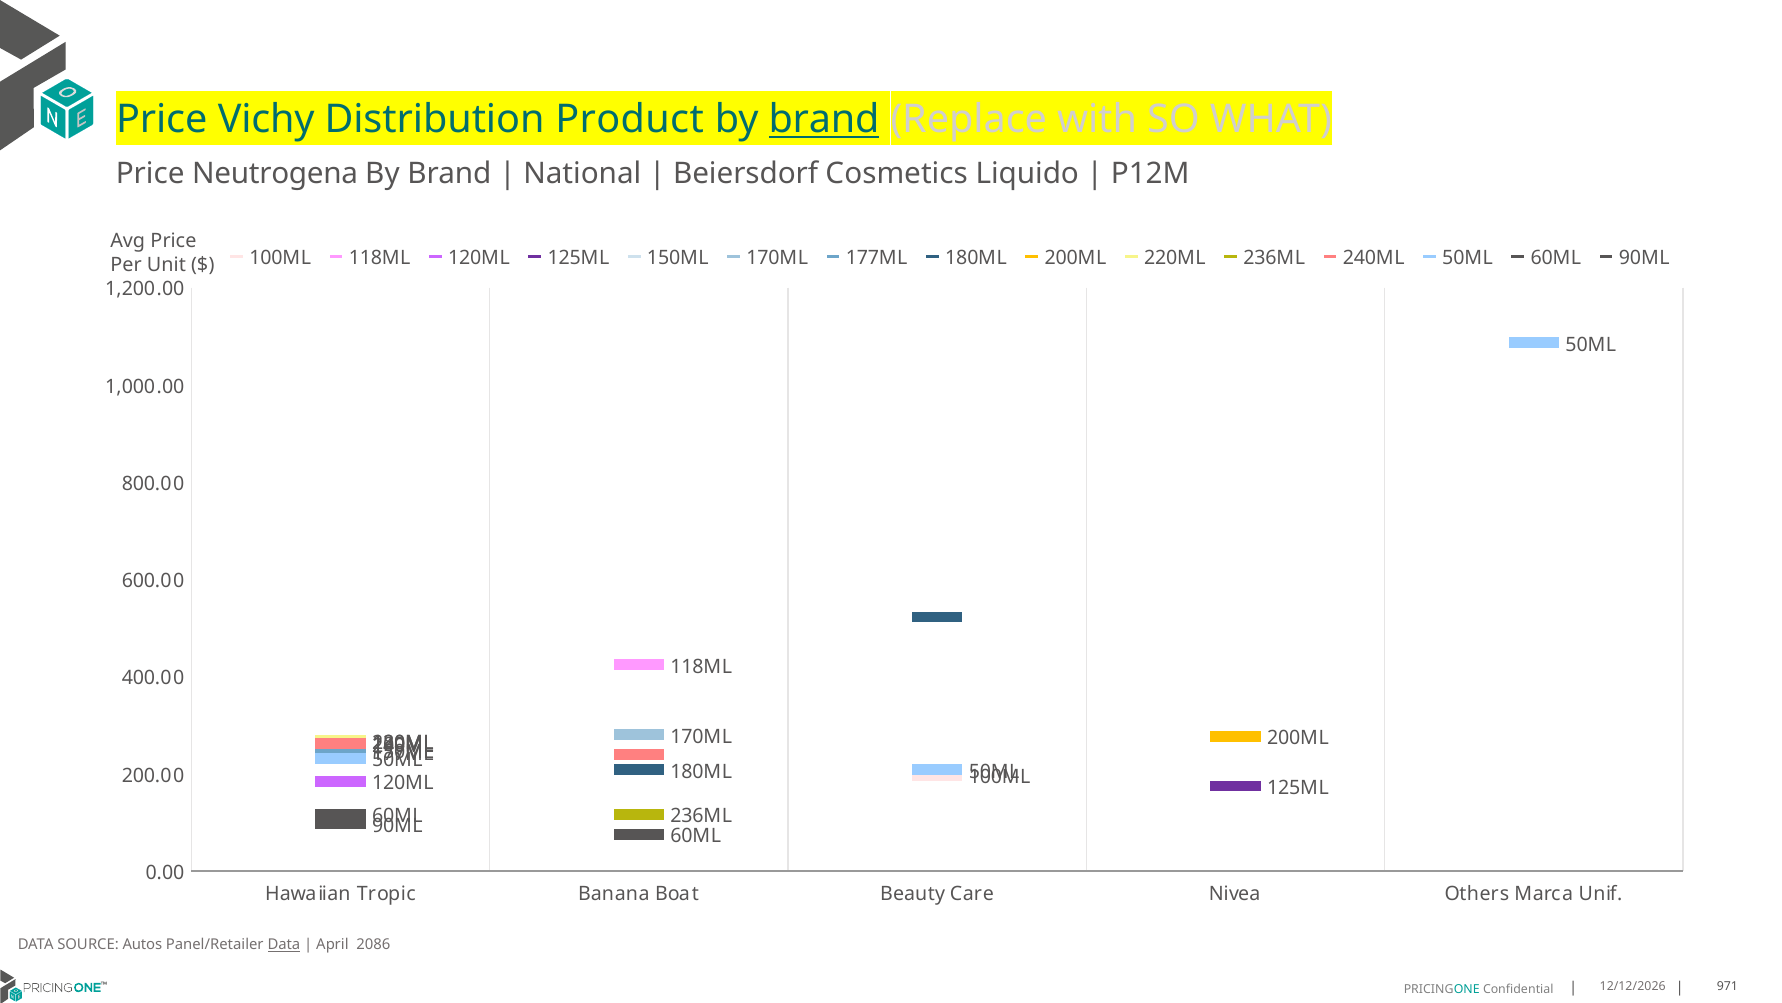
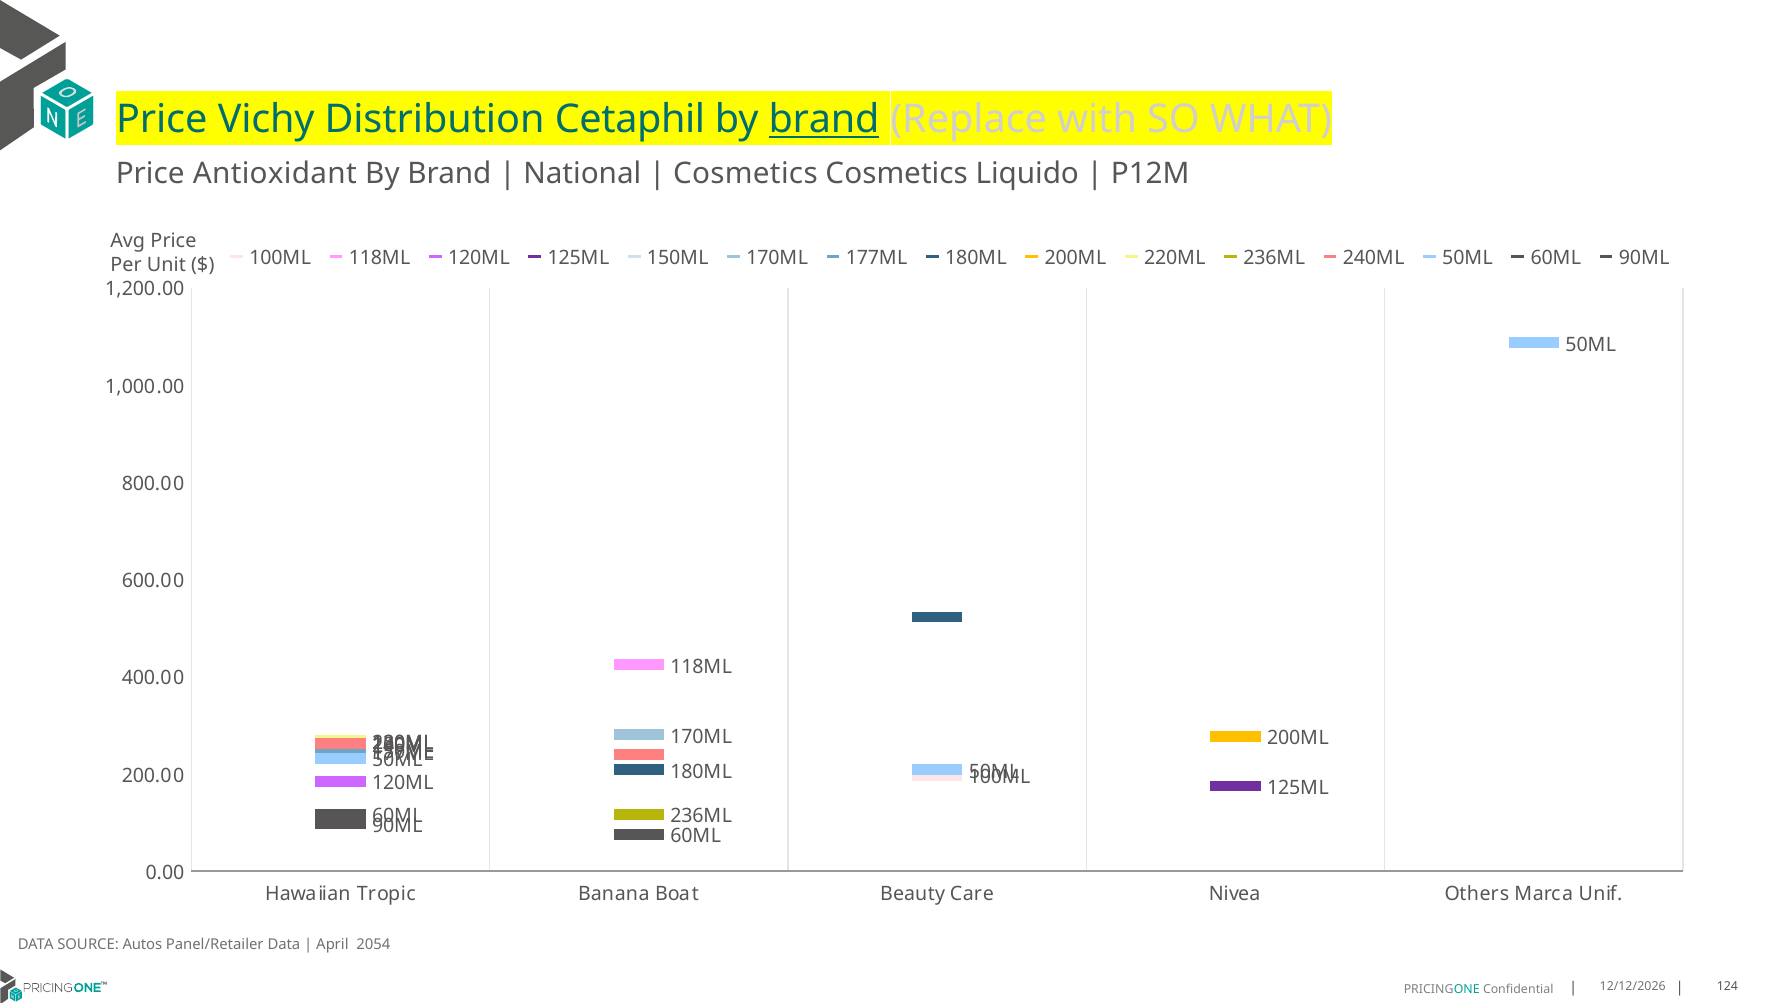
Product: Product -> Cetaphil (630, 120)
Neutrogena: Neutrogena -> Antioxidant (275, 174)
Beiersdorf: Beiersdorf -> Cosmetics (745, 174)
Data underline: present -> none (284, 944)
2086: 2086 -> 2054 (373, 944)
971: 971 -> 124 (1727, 986)
